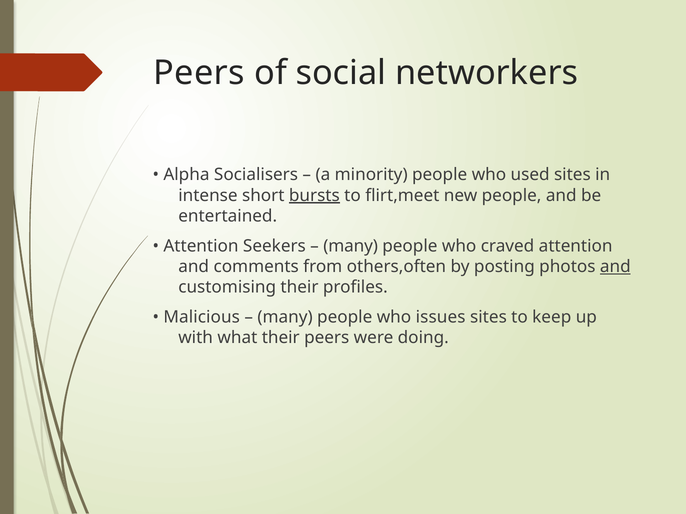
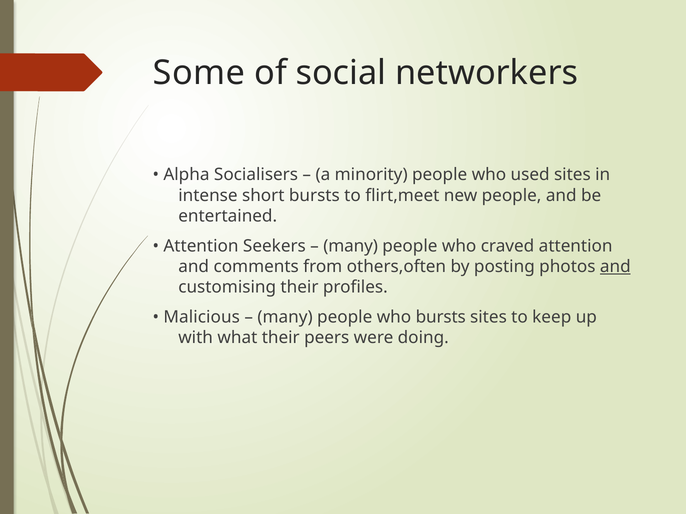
Peers: Peers -> Some (199, 73)
bursts underline: present -> none (314, 196)
who issues: issues -> bursts (441, 318)
